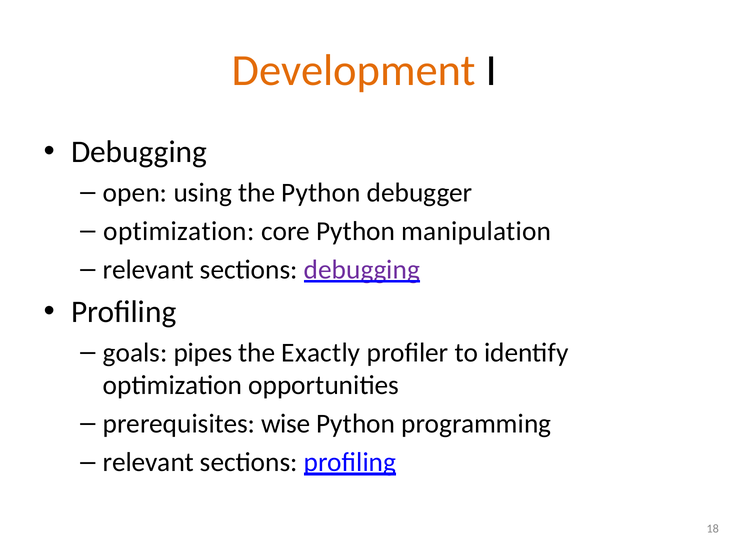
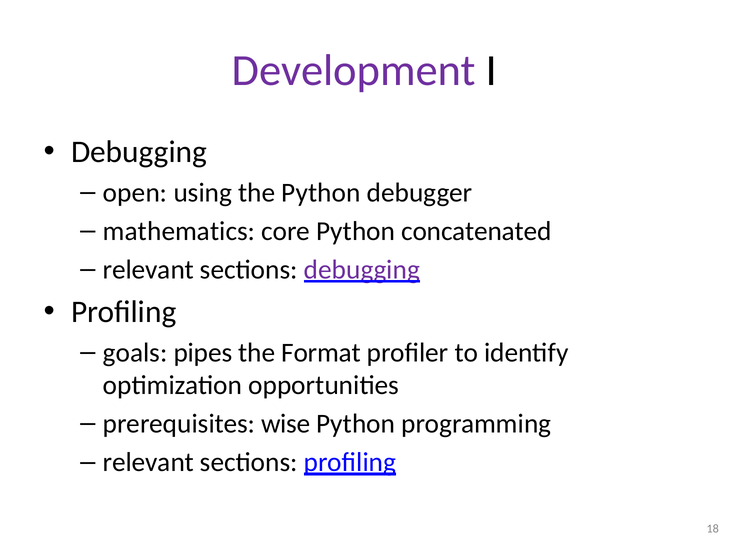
Development colour: orange -> purple (354, 71)
optimization: optimization -> mathematics (179, 231)
manipulation: manipulation -> concatenated (476, 231)
Exactly: Exactly -> Format (321, 353)
